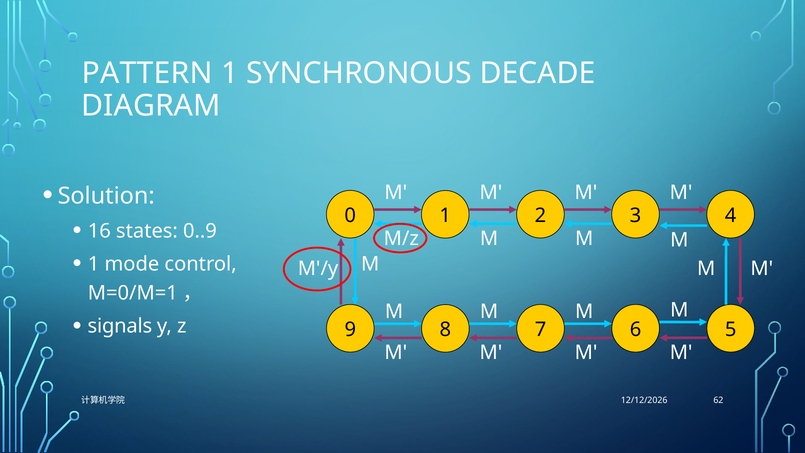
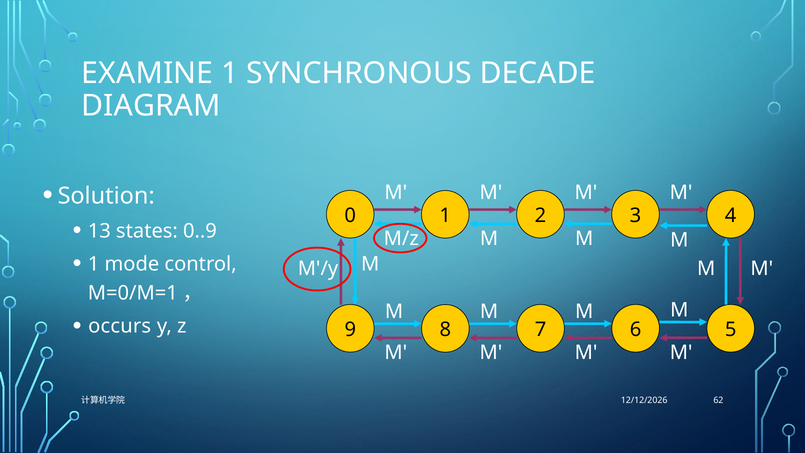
PATTERN: PATTERN -> EXAMINE (147, 73)
16: 16 -> 13 (99, 231)
signals: signals -> occurs (120, 326)
